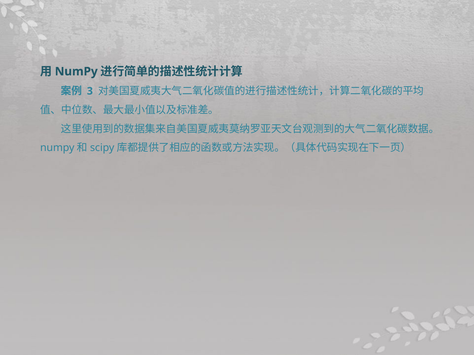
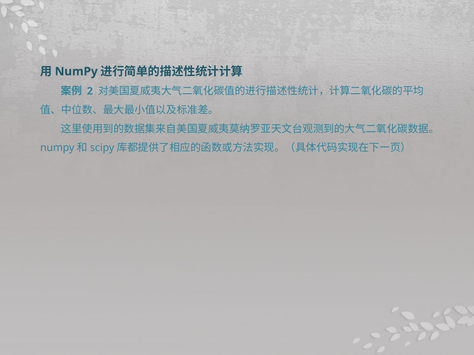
3: 3 -> 2 (90, 91)
